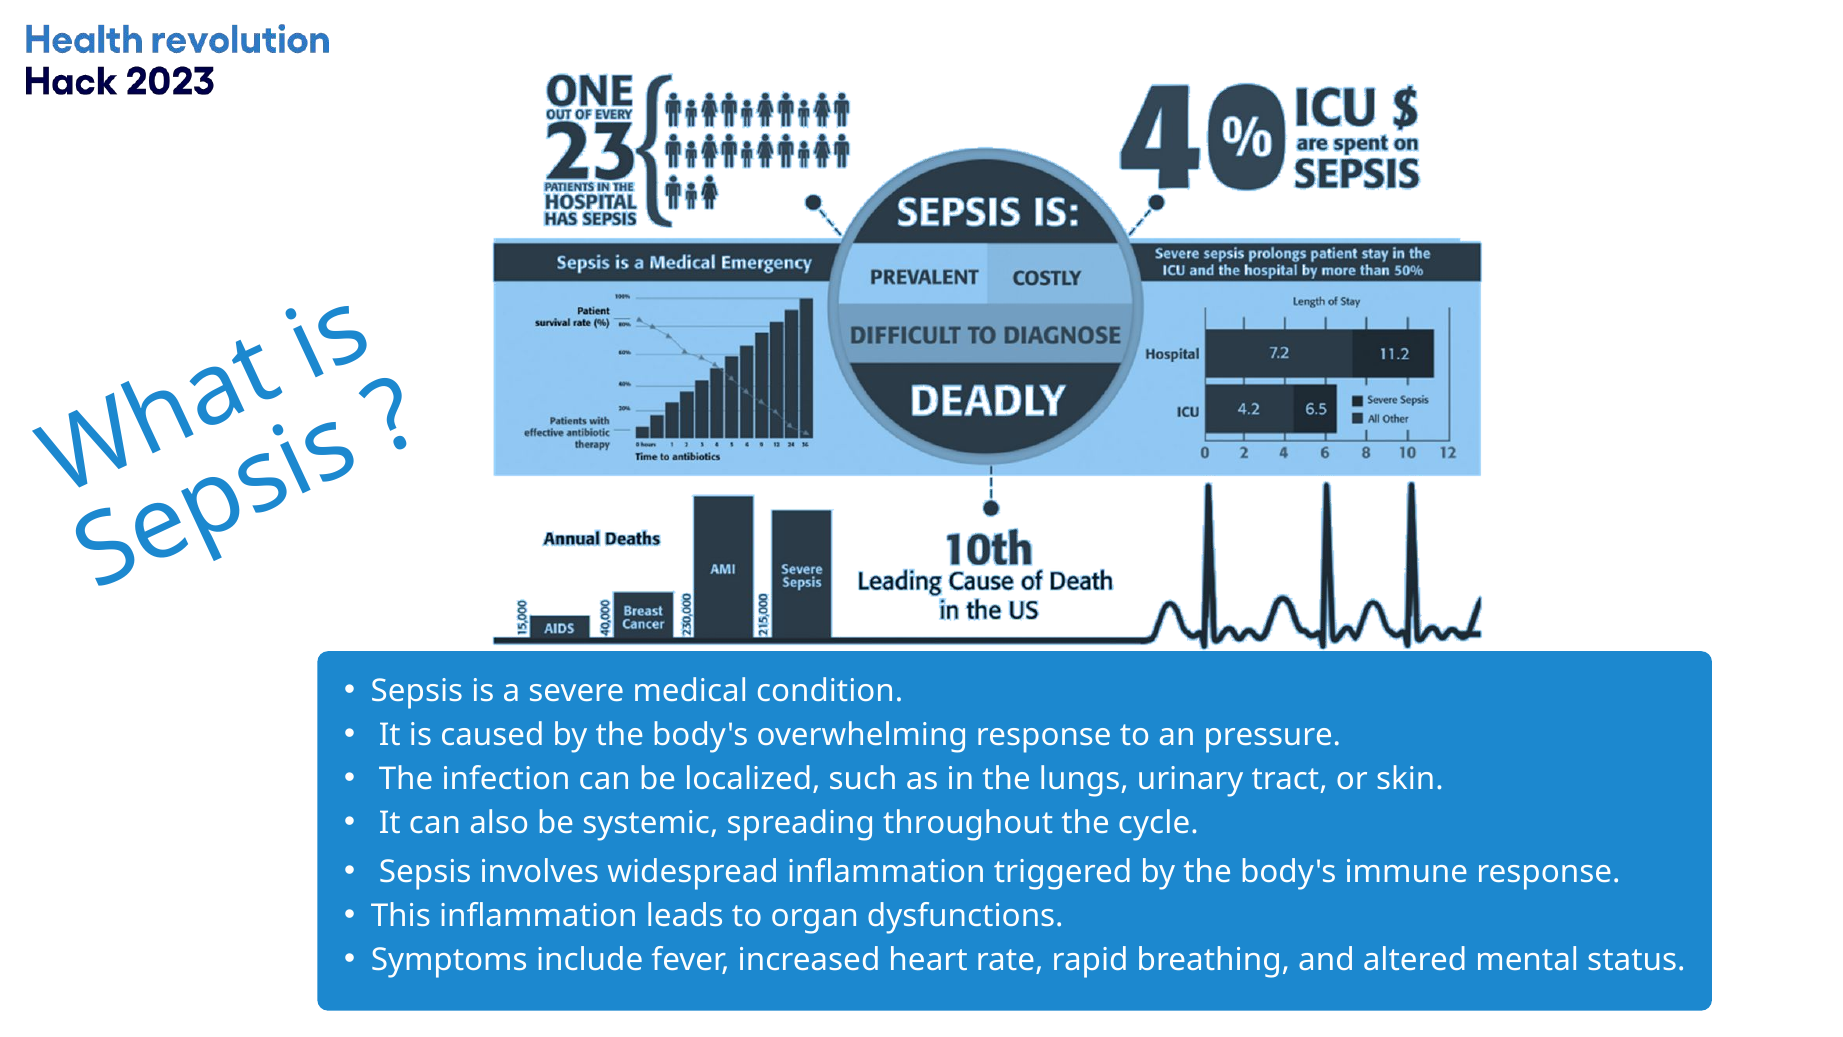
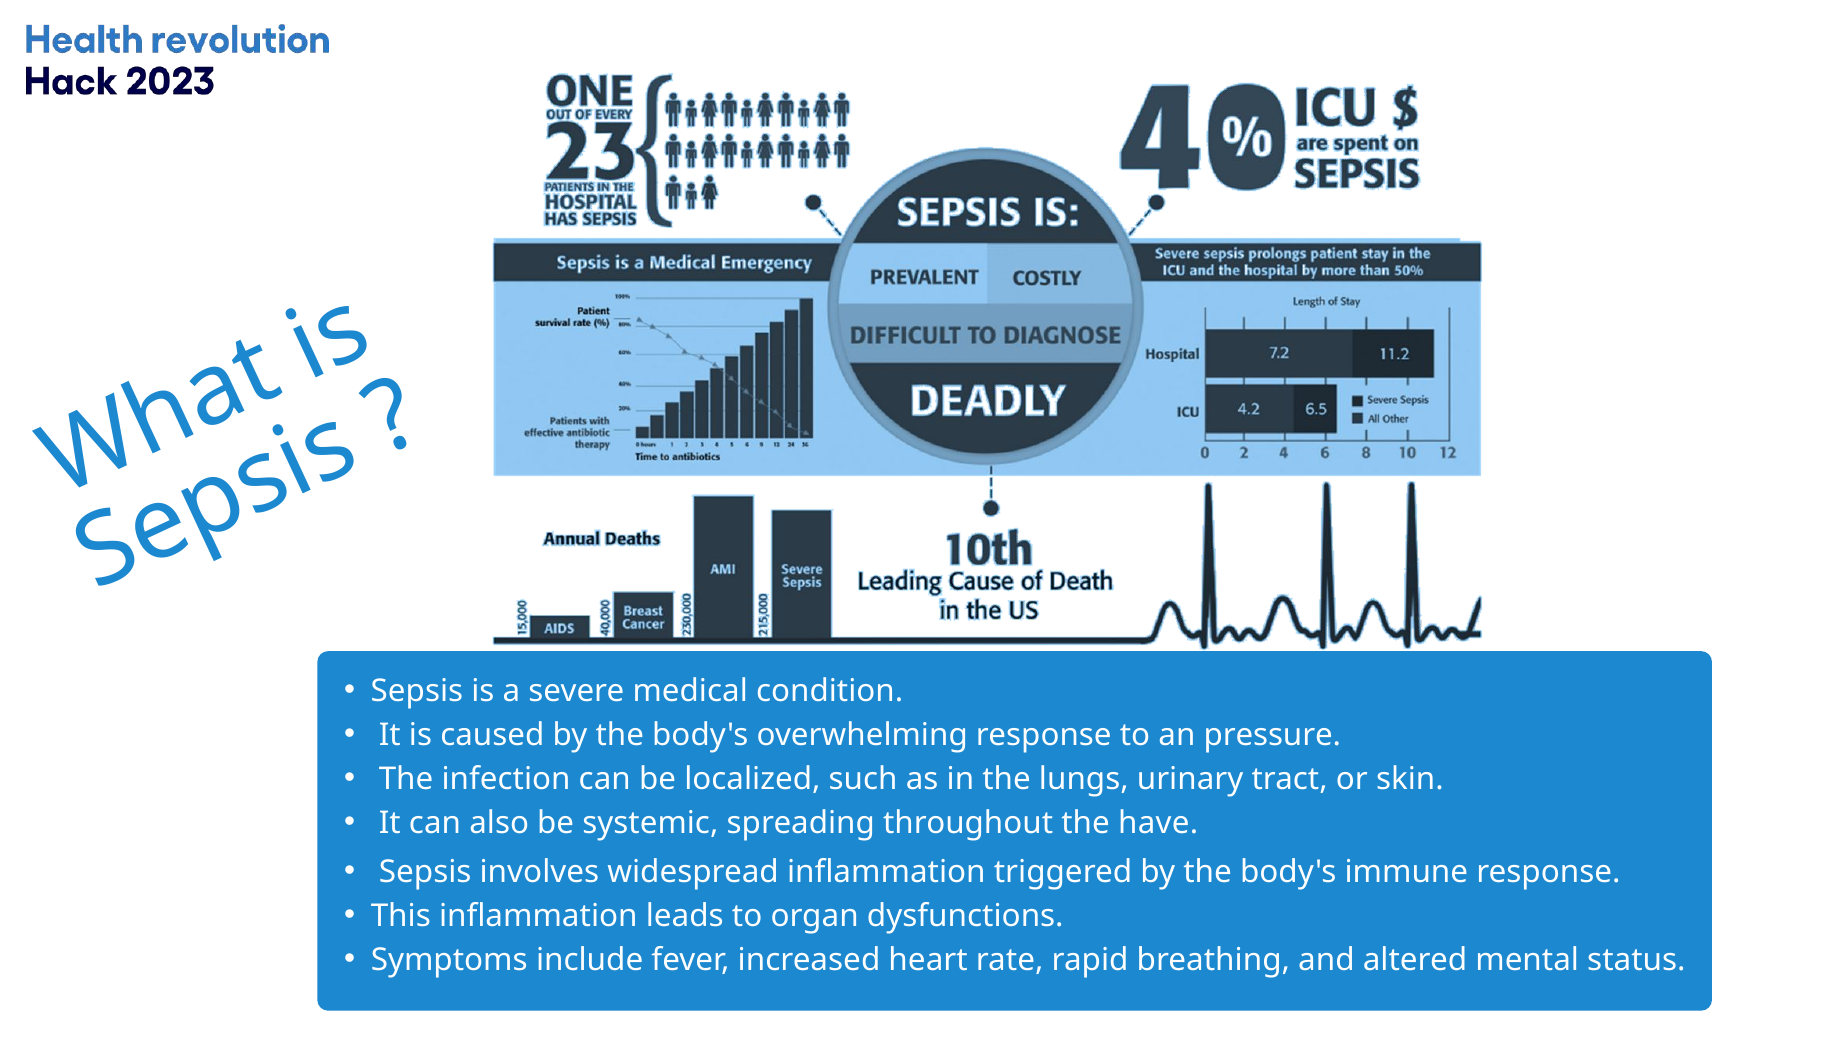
cycle: cycle -> have (1158, 823)
